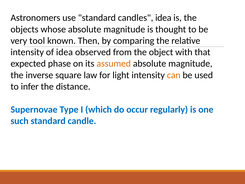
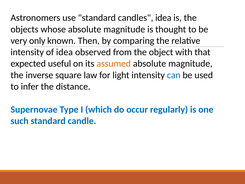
tool: tool -> only (37, 41)
phase: phase -> useful (60, 64)
can colour: orange -> blue (174, 75)
